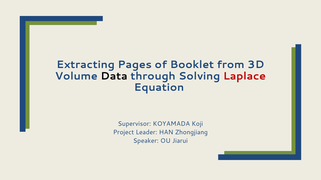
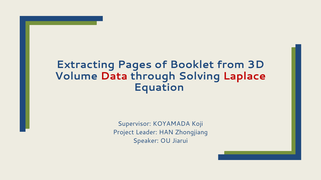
Data colour: black -> red (114, 76)
